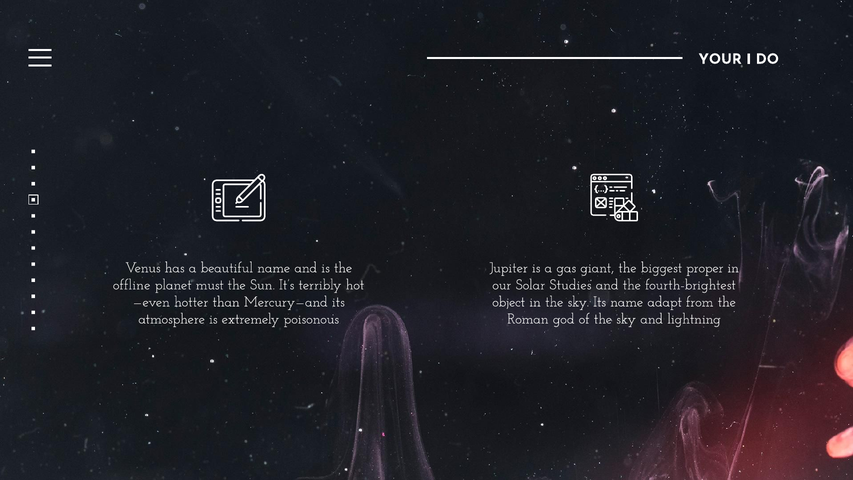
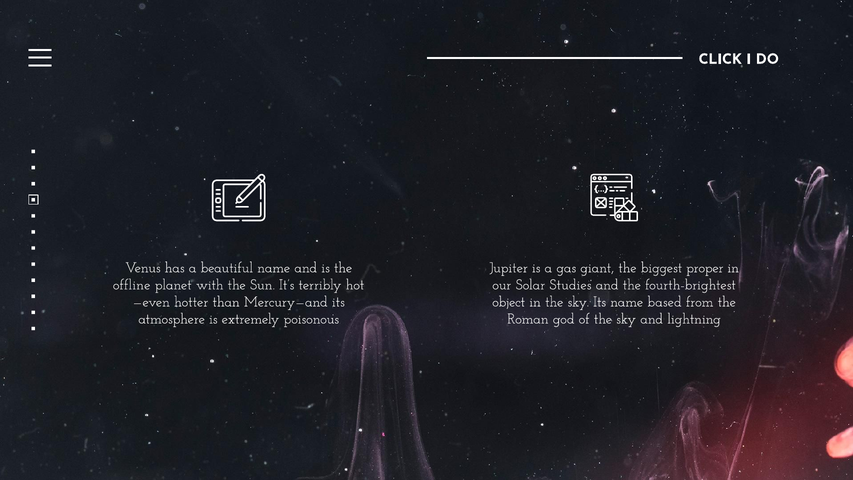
YOUR: YOUR -> CLICK (720, 59)
must: must -> with (210, 285)
adapt: adapt -> based (665, 302)
